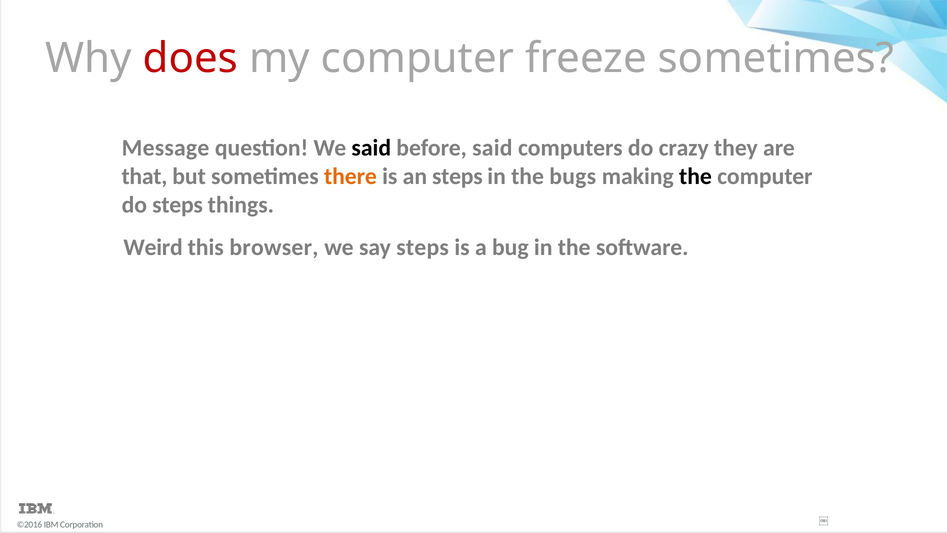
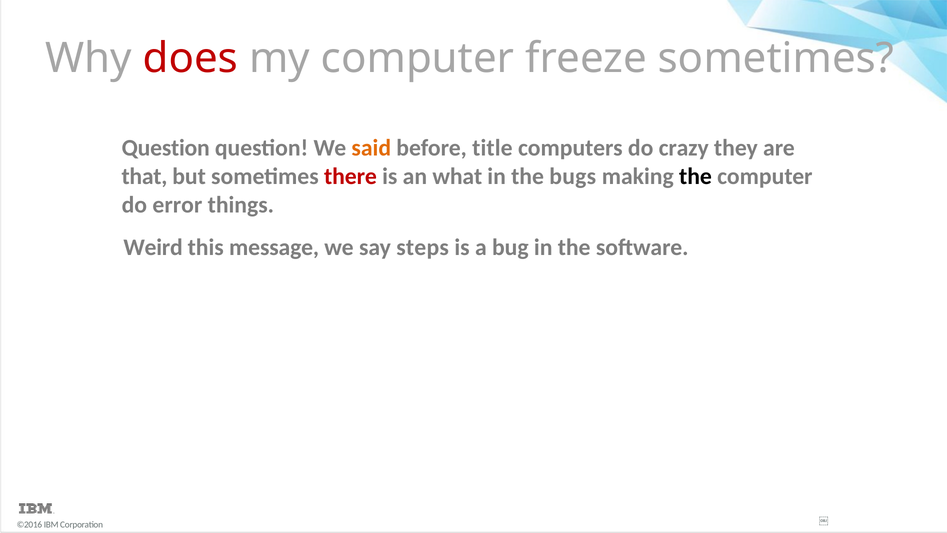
Message: Message -> Question (166, 148)
said colour: black -> orange (371, 148)
before said: said -> title (492, 148)
there colour: orange -> red (351, 176)
an steps: steps -> what (457, 176)
do steps: steps -> error (177, 205)
browser: browser -> message (274, 247)
